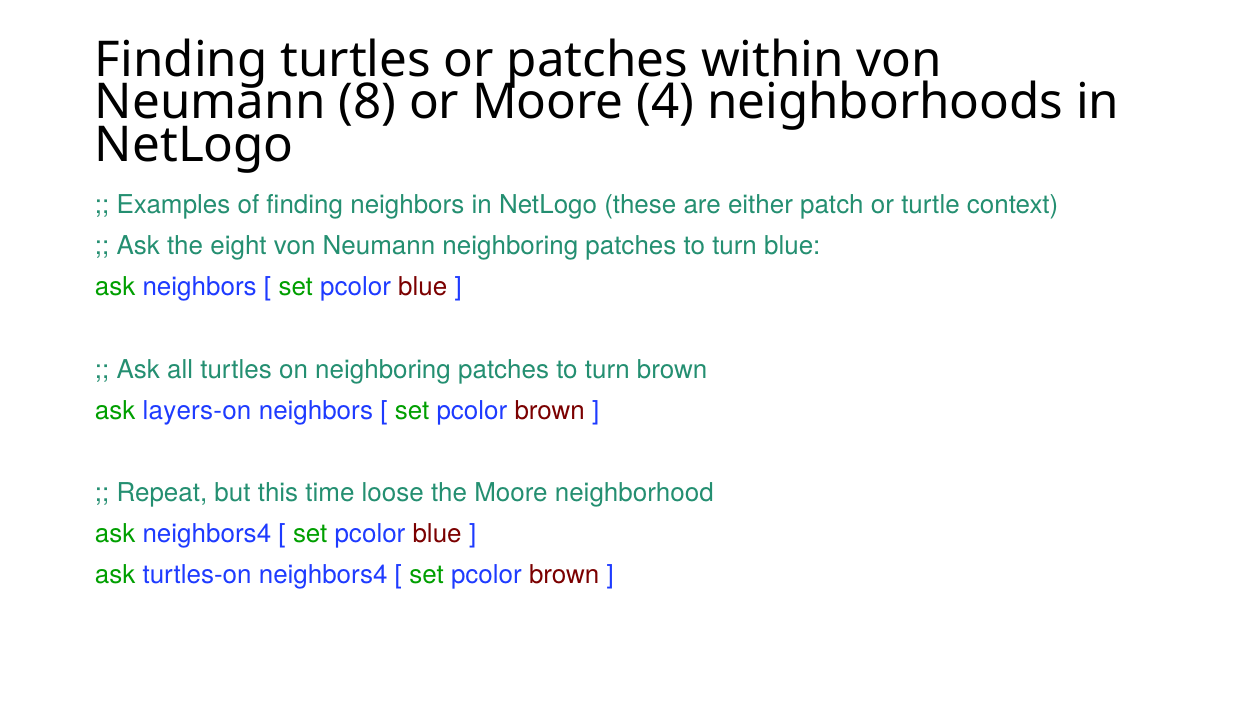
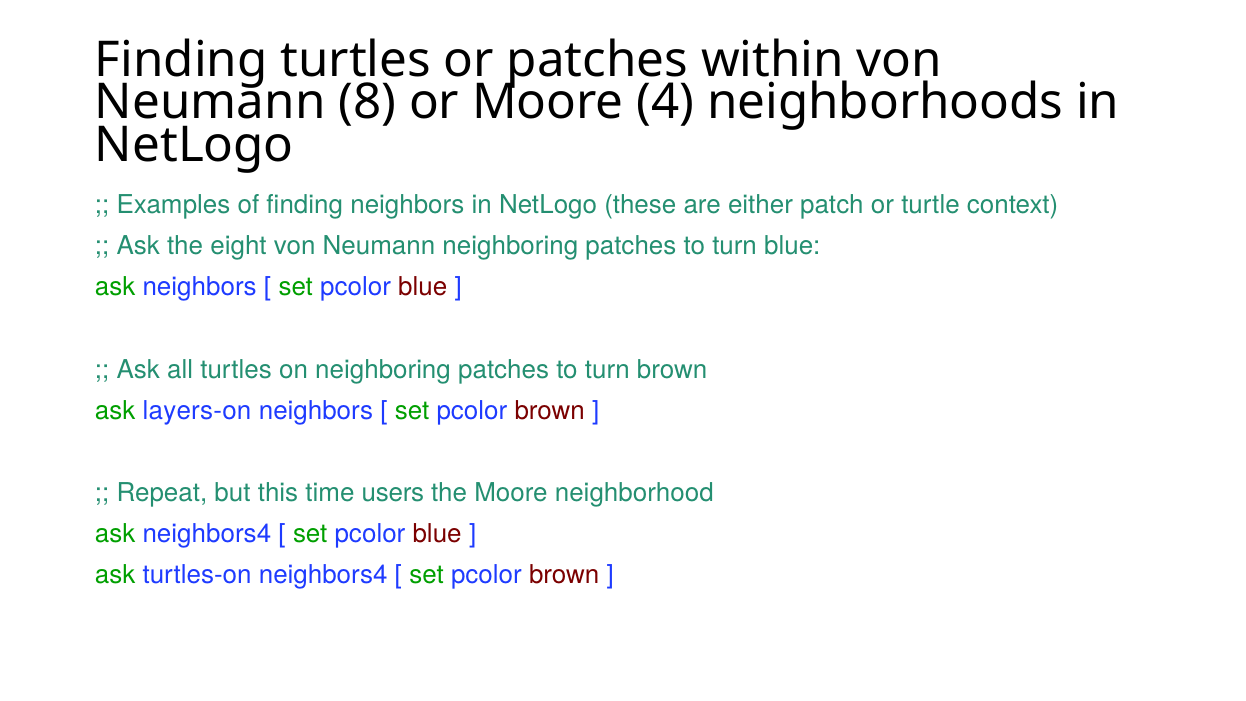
loose: loose -> users (393, 493)
